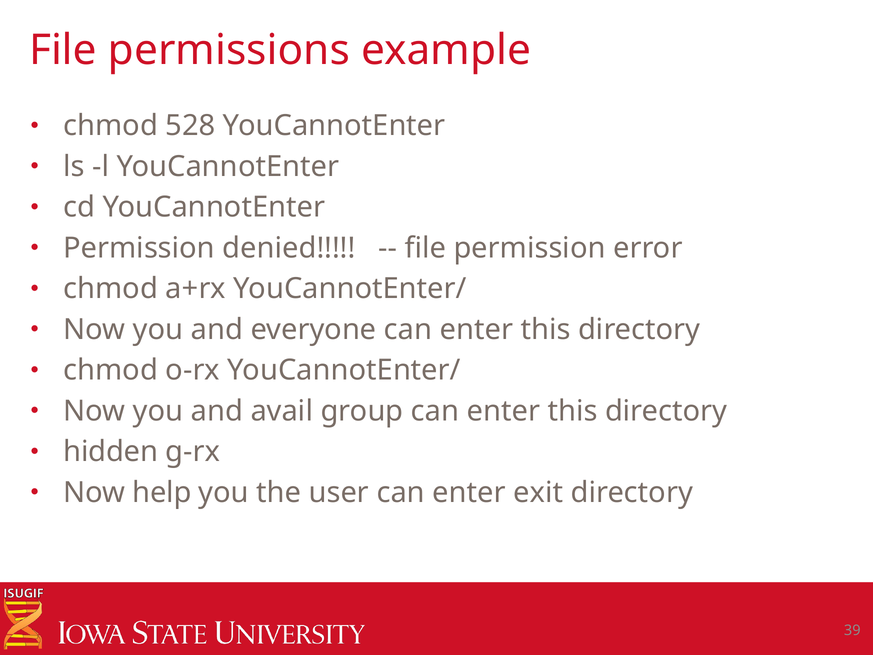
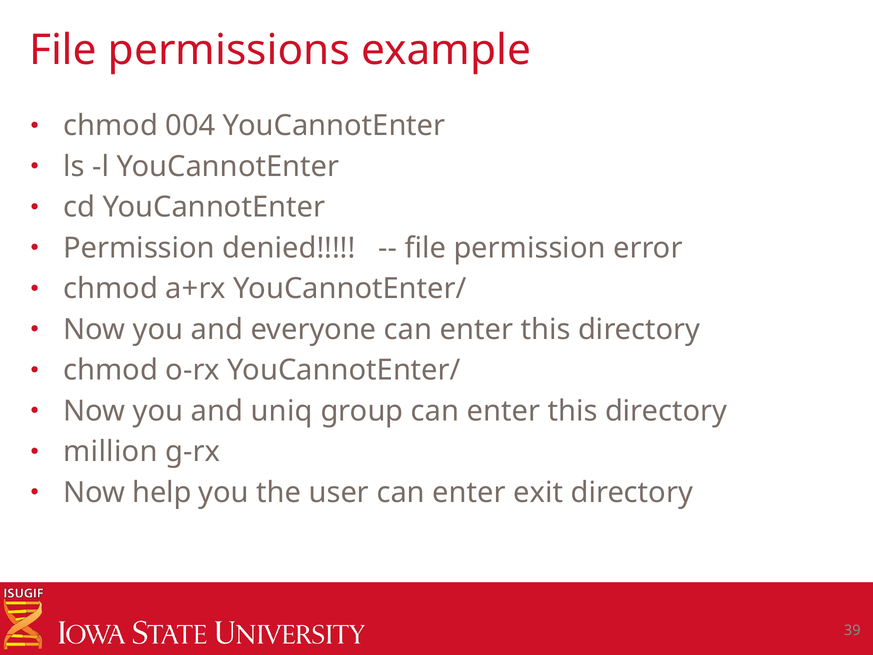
528: 528 -> 004 (190, 126)
avail: avail -> uniq (282, 411)
hidden: hidden -> million (110, 452)
